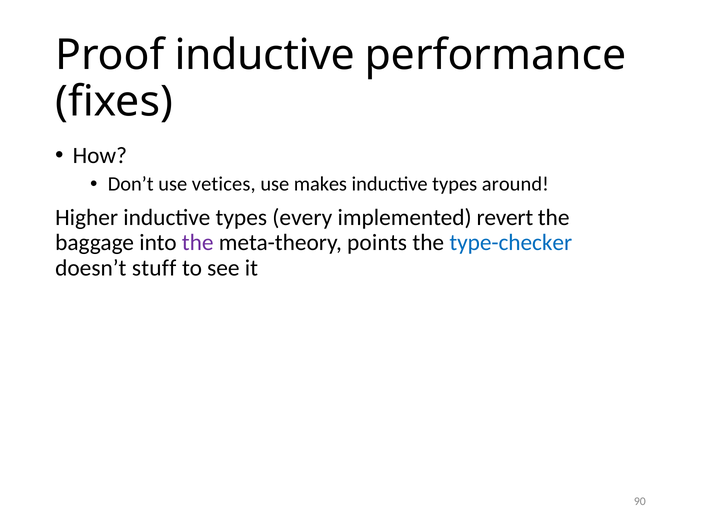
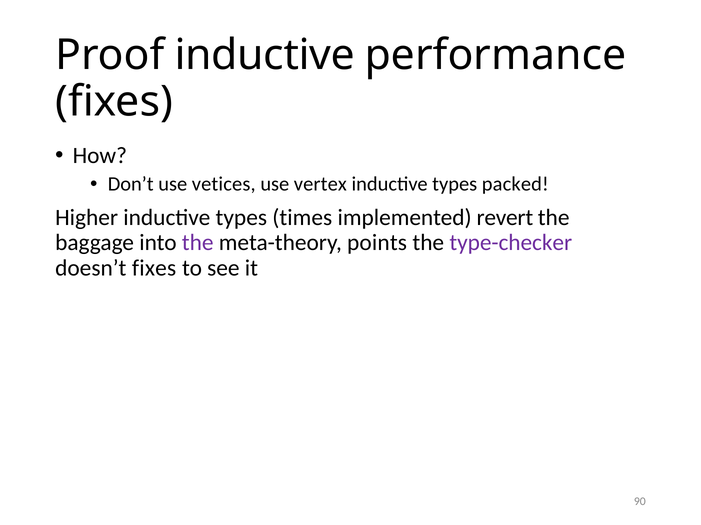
makes: makes -> vertex (320, 184)
around: around -> packed (515, 184)
every: every -> times (302, 218)
type-checker colour: blue -> purple (511, 243)
doesn’t stuff: stuff -> fixes (154, 268)
